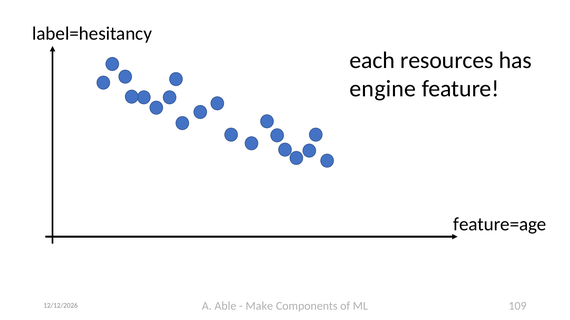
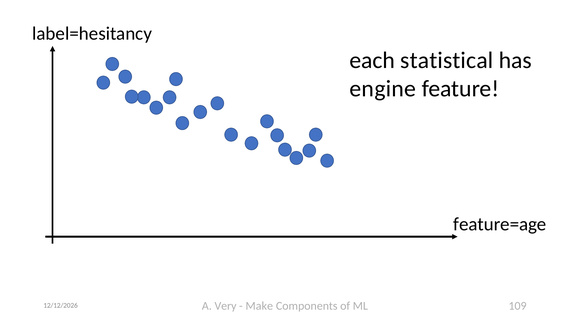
resources: resources -> statistical (447, 60)
Able: Able -> Very (225, 306)
